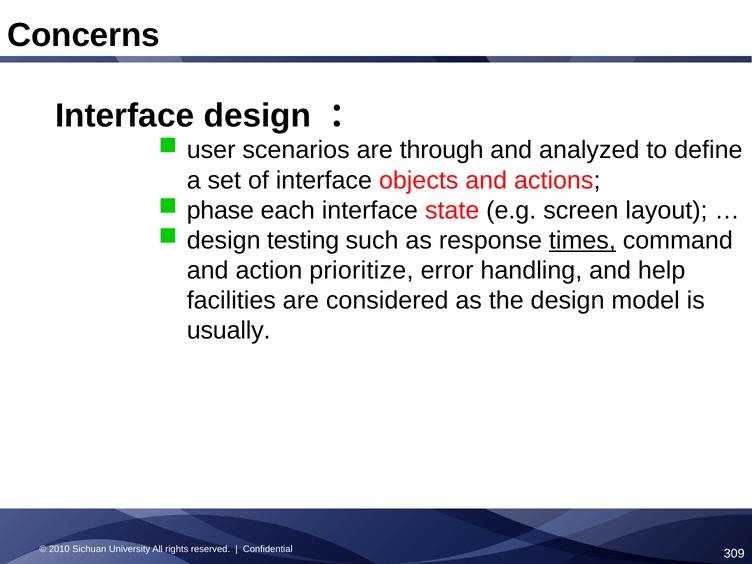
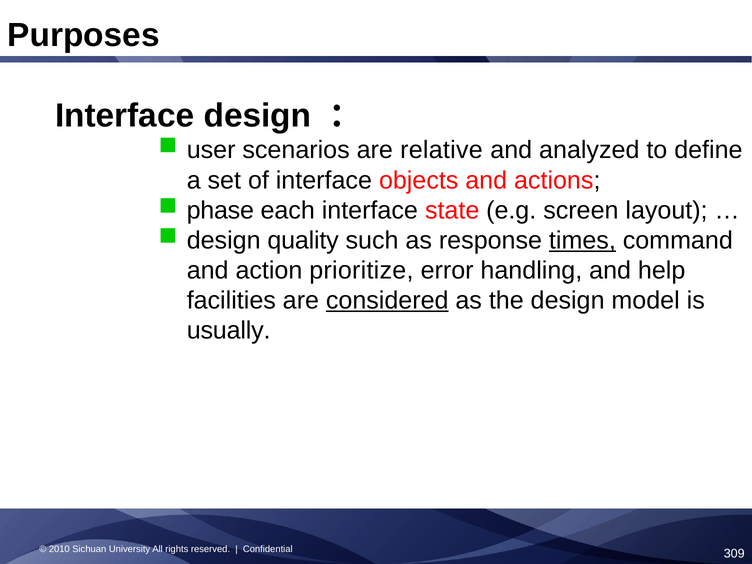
Concerns: Concerns -> Purposes (84, 35)
through: through -> relative (441, 150)
testing: testing -> quality (303, 240)
considered underline: none -> present (387, 301)
